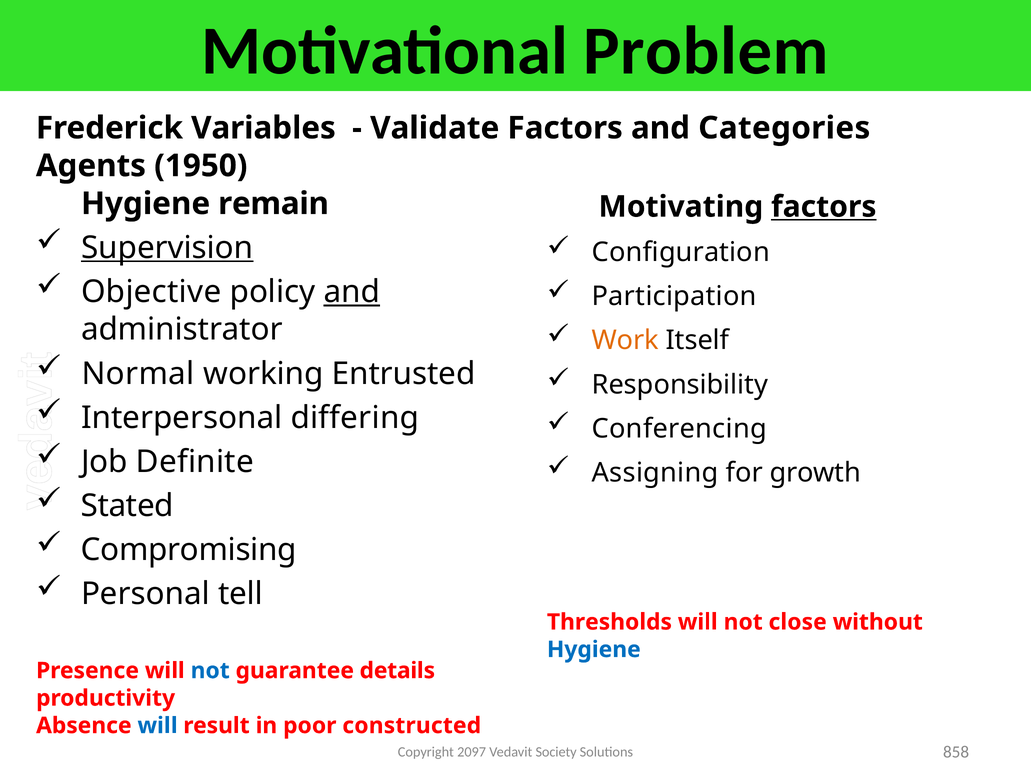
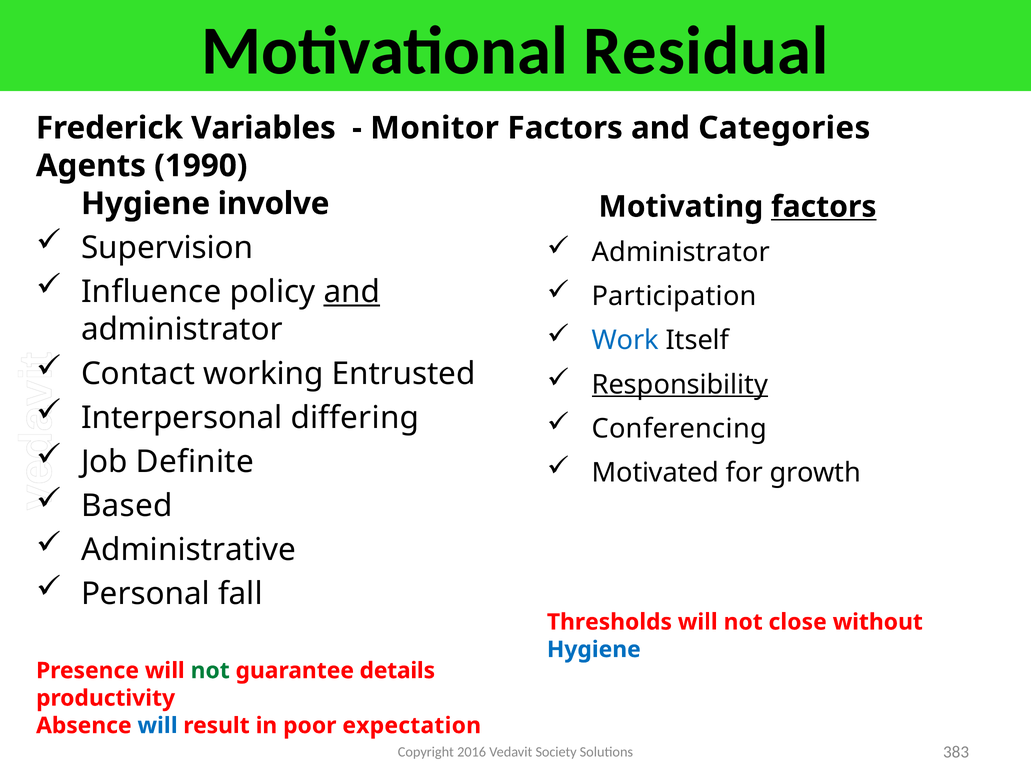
Problem: Problem -> Residual (706, 51)
Validate: Validate -> Monitor (435, 128)
1950: 1950 -> 1990 (201, 166)
remain: remain -> involve (274, 204)
Supervision underline: present -> none (167, 248)
Configuration: Configuration -> Administrator (681, 252)
Objective: Objective -> Influence (151, 292)
Work colour: orange -> blue (625, 341)
Normal: Normal -> Contact (138, 374)
Responsibility underline: none -> present (680, 385)
Assigning: Assigning -> Motivated (655, 473)
Stated: Stated -> Based (127, 506)
Compromising: Compromising -> Administrative (189, 550)
tell: tell -> fall (240, 594)
not colour: blue -> green (210, 671)
constructed: constructed -> expectation (412, 726)
2097: 2097 -> 2016 (472, 752)
858: 858 -> 383 (956, 752)
